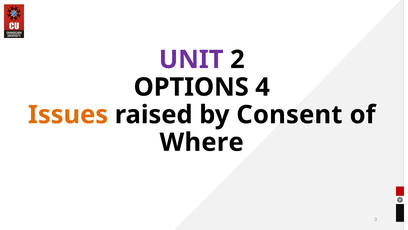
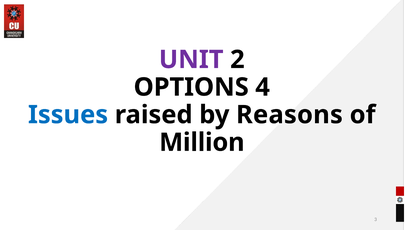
Issues colour: orange -> blue (68, 115)
Consent: Consent -> Reasons (289, 115)
Where: Where -> Million (202, 142)
